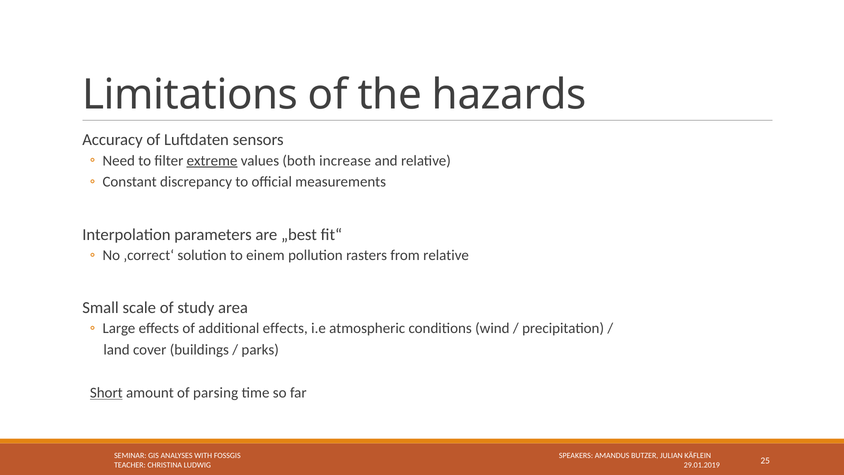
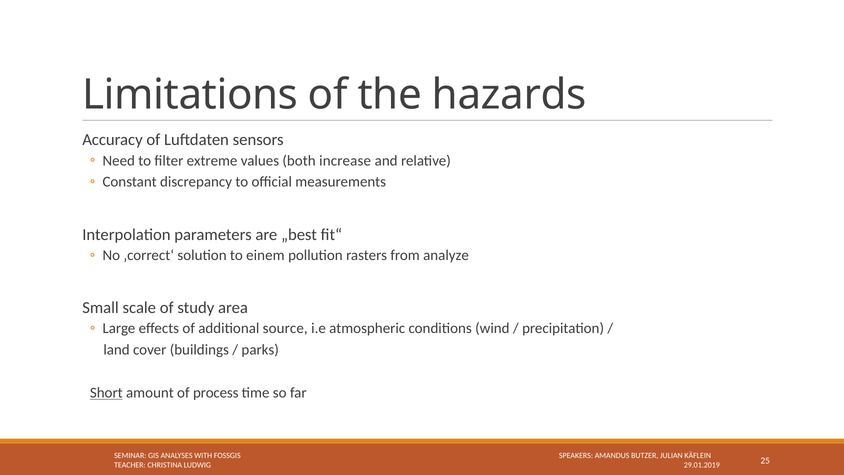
extreme underline: present -> none (212, 160)
from relative: relative -> analyze (446, 255)
additional effects: effects -> source (285, 328)
parsing: parsing -> process (216, 393)
